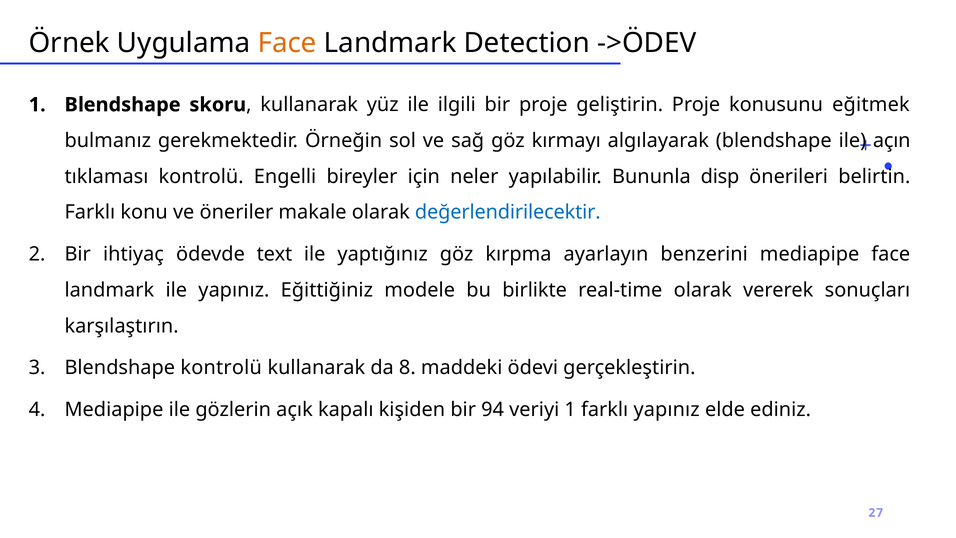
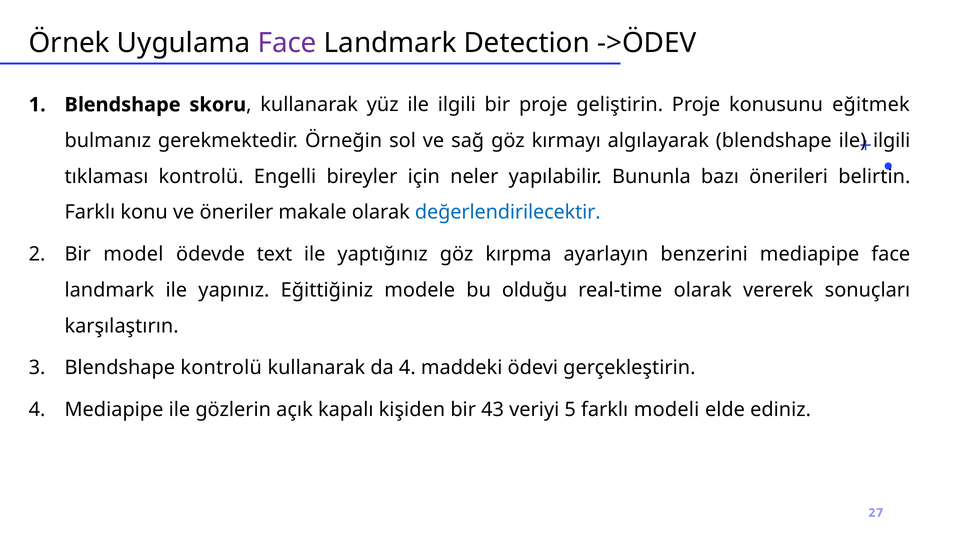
Face colour: orange -> purple (287, 43)
blendshape ile açın: açın -> ilgili (892, 141)
disp: disp -> bazı (720, 176)
ihtiyaç: ihtiyaç -> model (133, 254)
birlikte: birlikte -> olduğu (535, 290)
da 8: 8 -> 4 (407, 368)
94: 94 -> 43 (493, 409)
veriyi 1: 1 -> 5 (570, 409)
farklı yapınız: yapınız -> modeli (667, 409)
